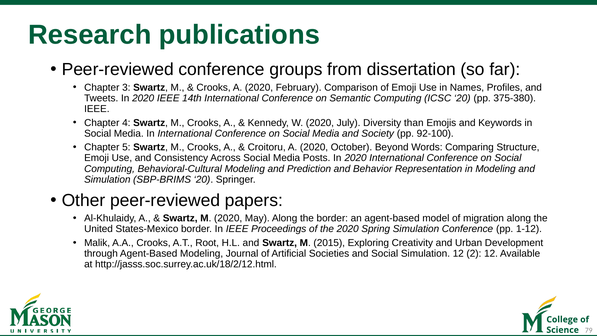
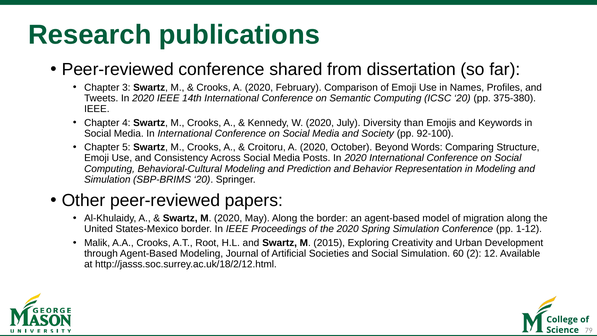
groups: groups -> shared (296, 69)
Simulation 12: 12 -> 60 (458, 253)
